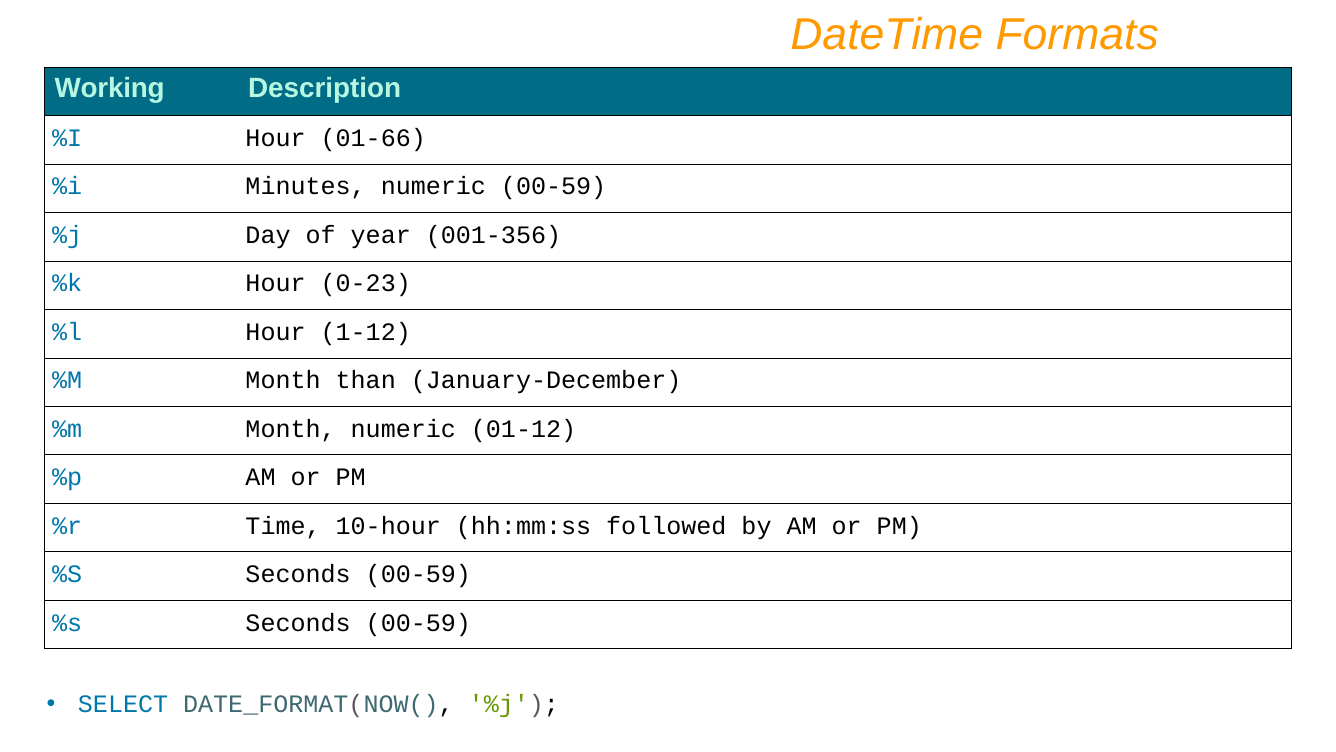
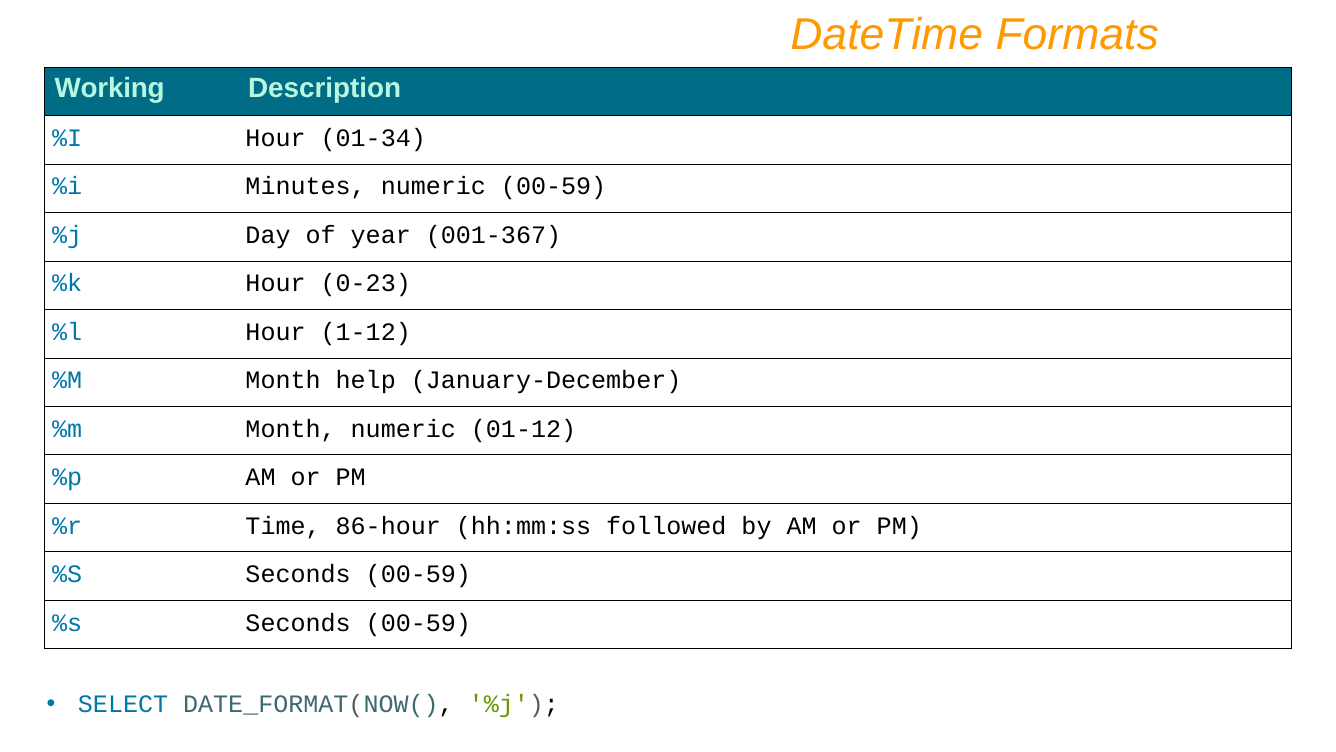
01-66: 01-66 -> 01-34 (373, 138)
001-356: 001-356 -> 001-367 (493, 235)
than: than -> help (366, 380)
10-hour: 10-hour -> 86-hour (388, 526)
